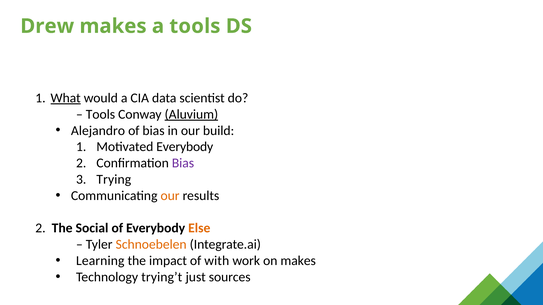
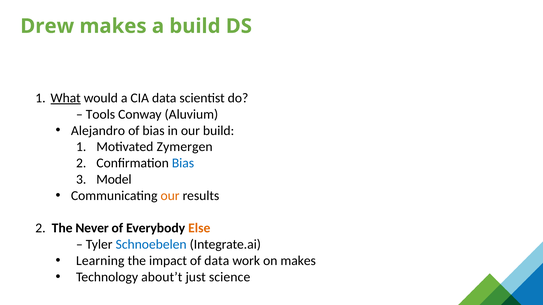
a tools: tools -> build (195, 26)
Aluvium underline: present -> none (191, 115)
Motivated Everybody: Everybody -> Zymergen (185, 147)
Bias colour: purple -> blue (183, 163)
Trying: Trying -> Model (114, 180)
Social: Social -> Never (92, 229)
Schnoebelen colour: orange -> blue (151, 245)
of with: with -> data (217, 261)
trying’t: trying’t -> about’t (162, 277)
sources: sources -> science (230, 277)
